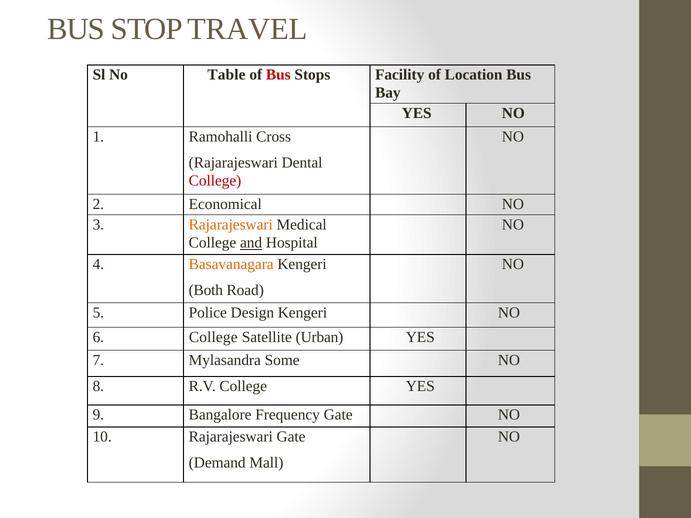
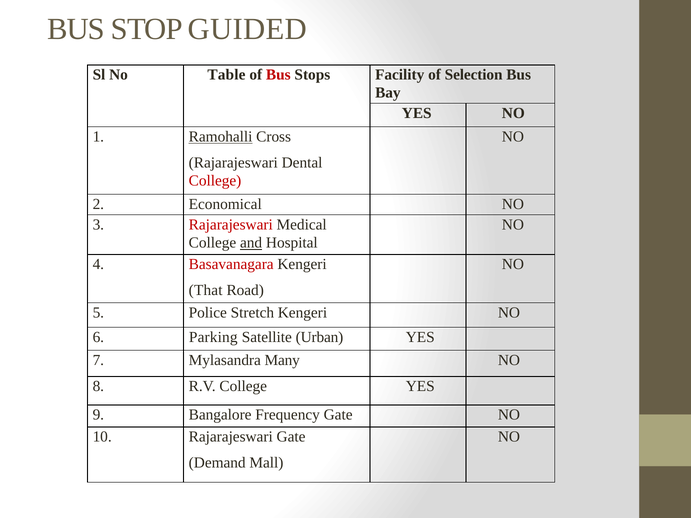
TRAVEL: TRAVEL -> GUIDED (247, 29)
Location: Location -> Selection (474, 75)
Ramohalli underline: none -> present (221, 137)
Rajarajeswari colour: orange -> red (231, 225)
Basavanagara colour: orange -> red (231, 264)
Both: Both -> That (206, 290)
Design: Design -> Stretch (252, 313)
6 College: College -> Parking (213, 337)
Some: Some -> Many (282, 360)
